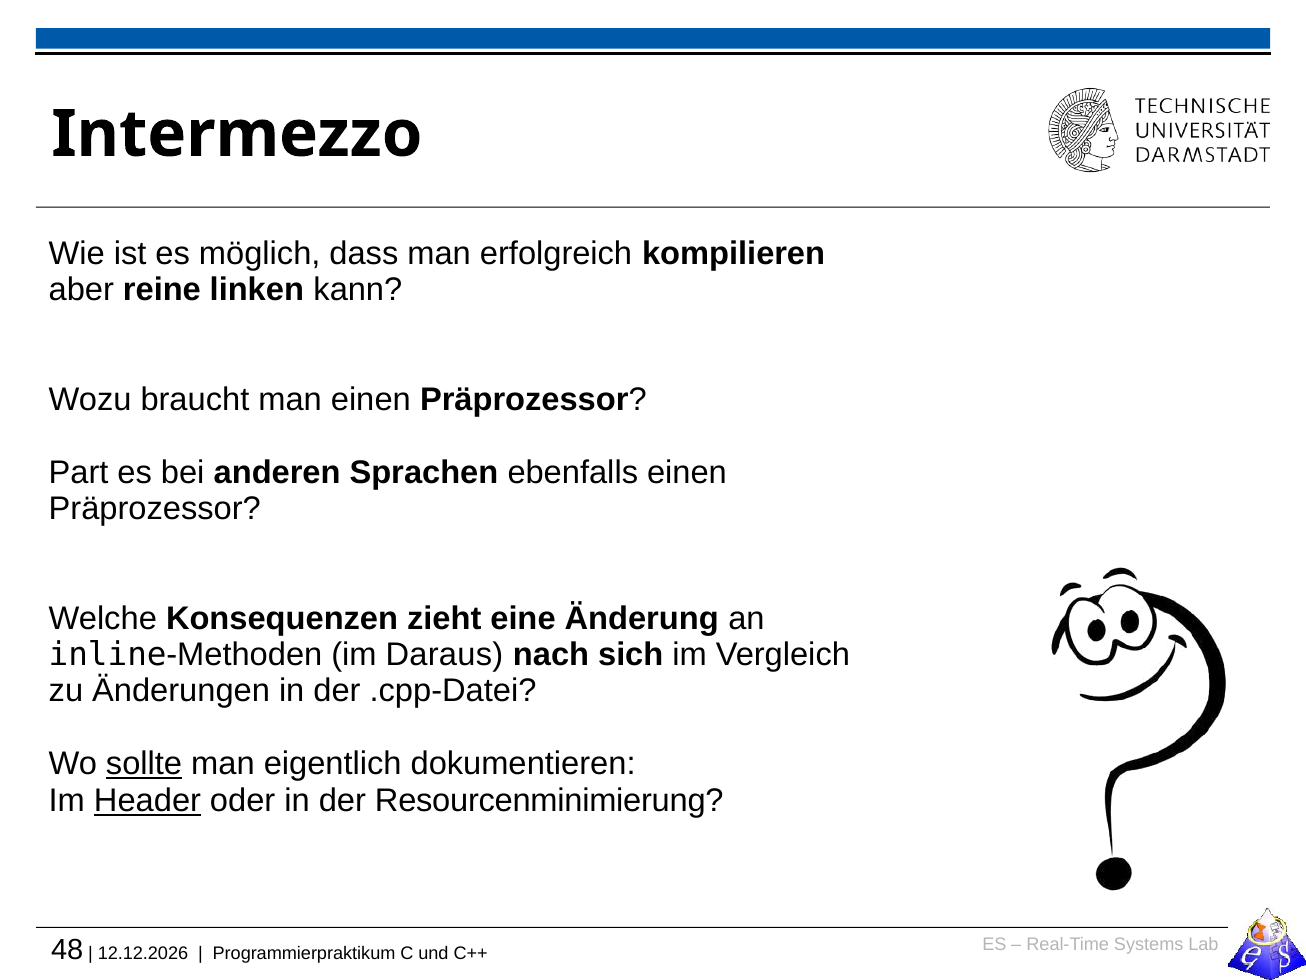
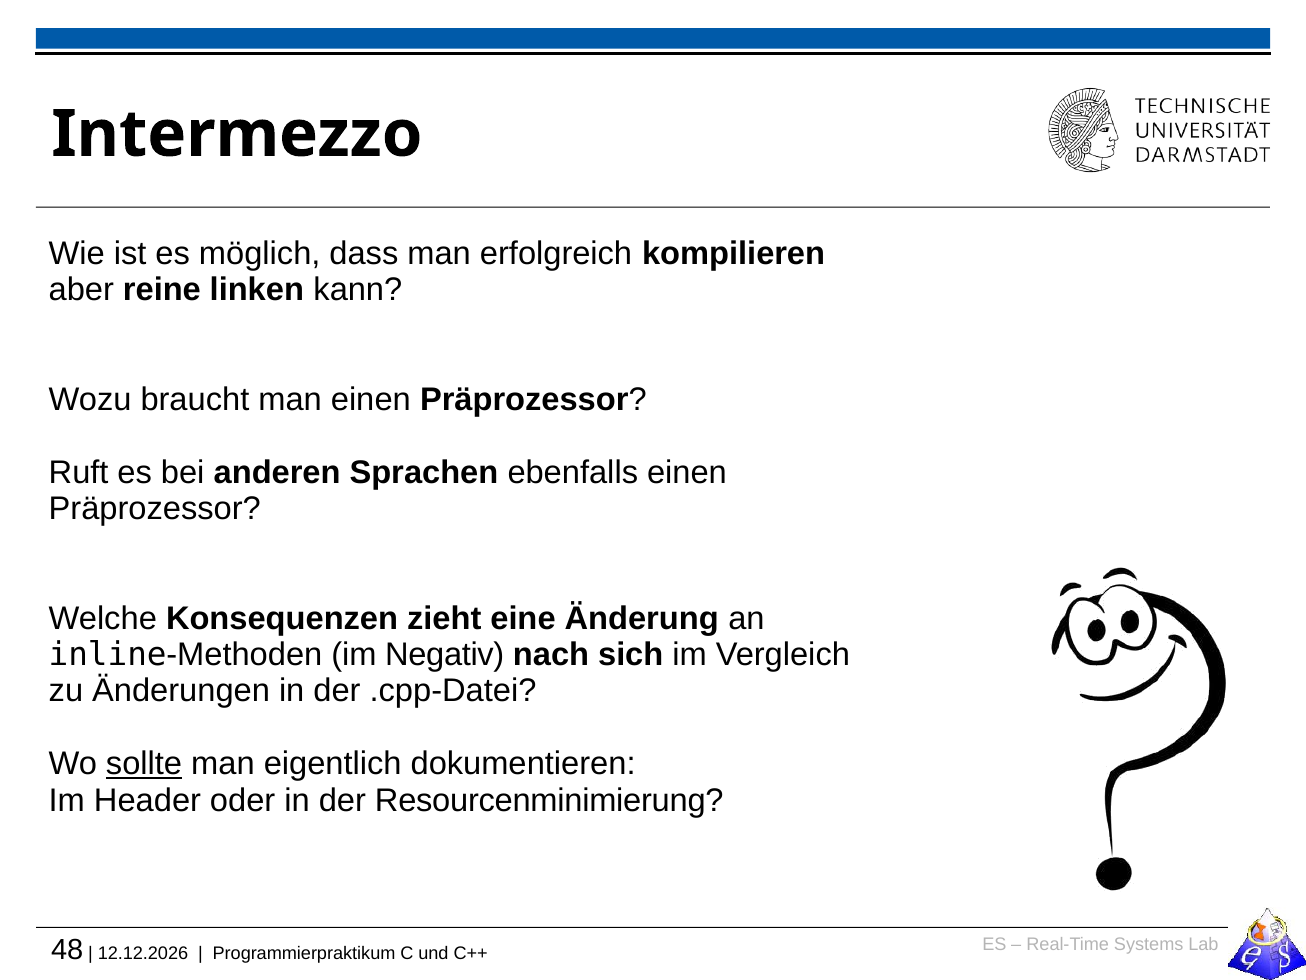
Part: Part -> Ruft (79, 472)
Daraus: Daraus -> Negativ (445, 654)
Header underline: present -> none (148, 800)
